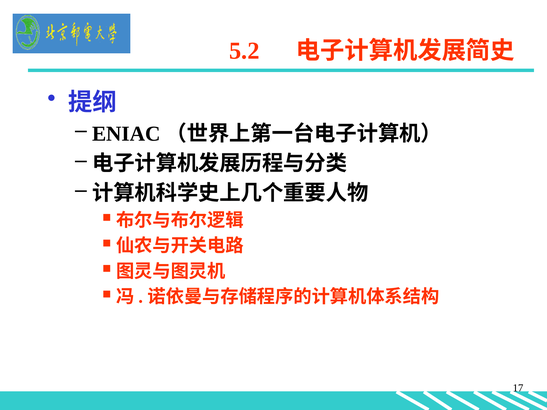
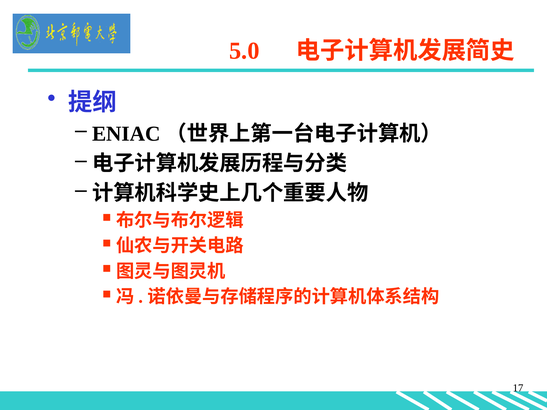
5.2: 5.2 -> 5.0 (244, 51)
